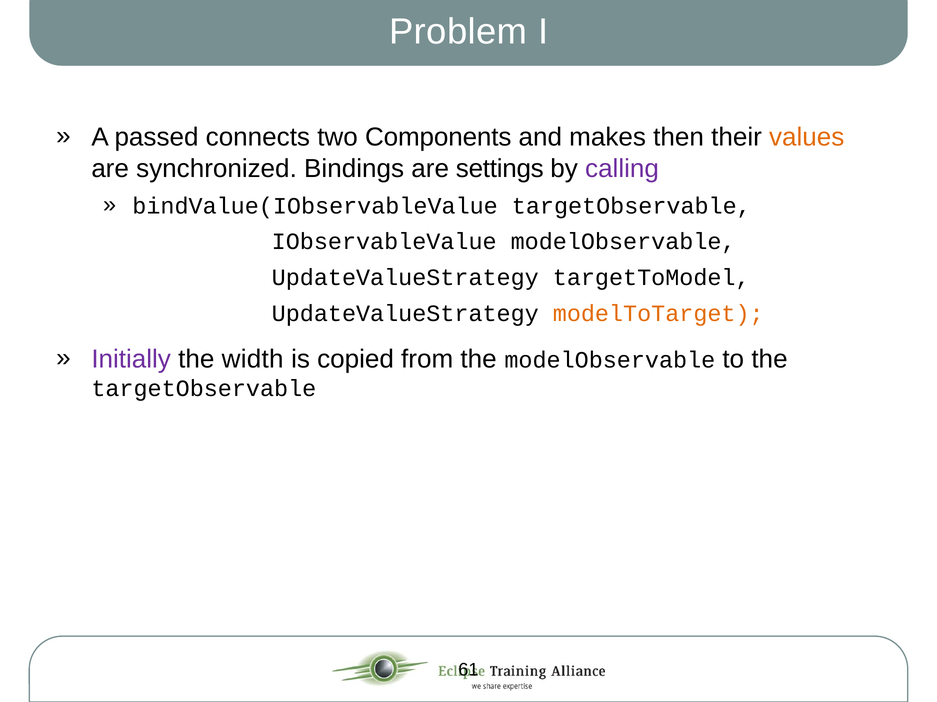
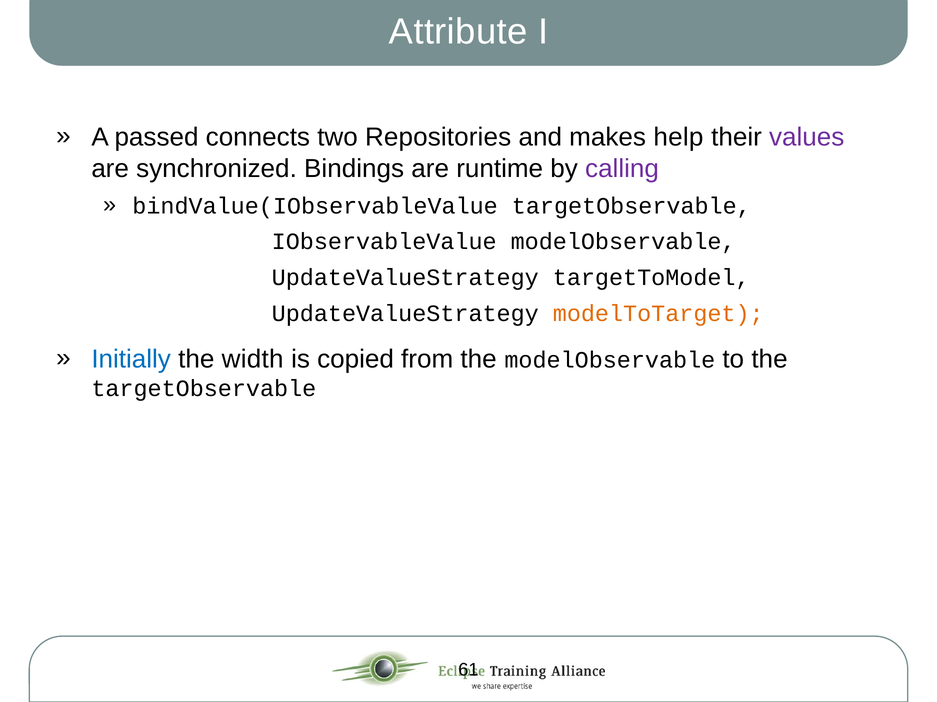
Problem: Problem -> Attribute (458, 32)
Components: Components -> Repositories (438, 137)
then: then -> help (678, 137)
values colour: orange -> purple (807, 137)
settings: settings -> runtime (500, 169)
Initially colour: purple -> blue (131, 359)
